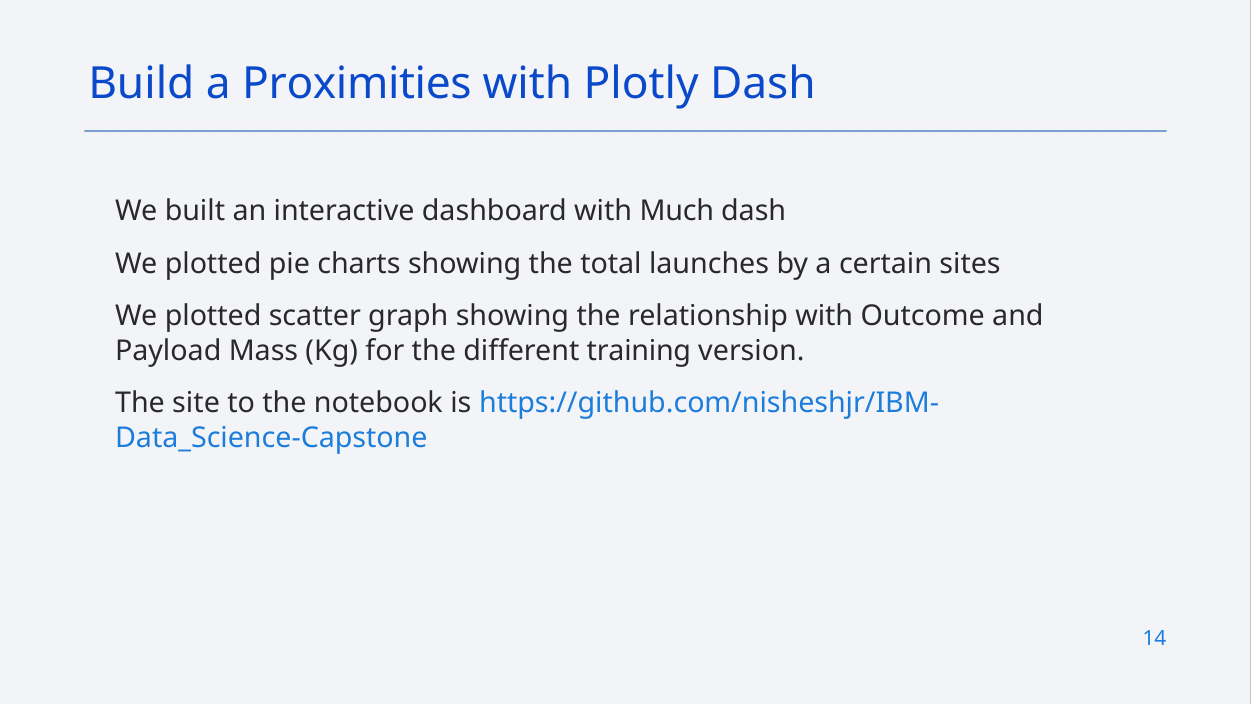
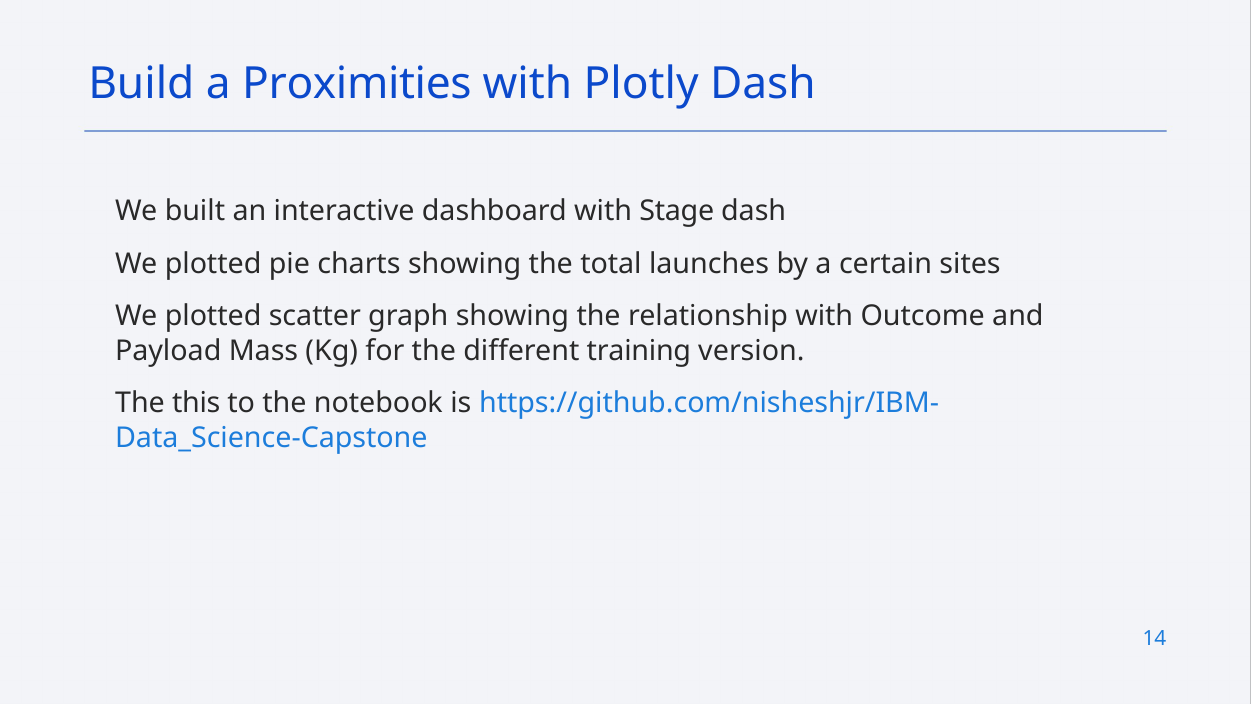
Much: Much -> Stage (677, 211)
site: site -> this (196, 403)
